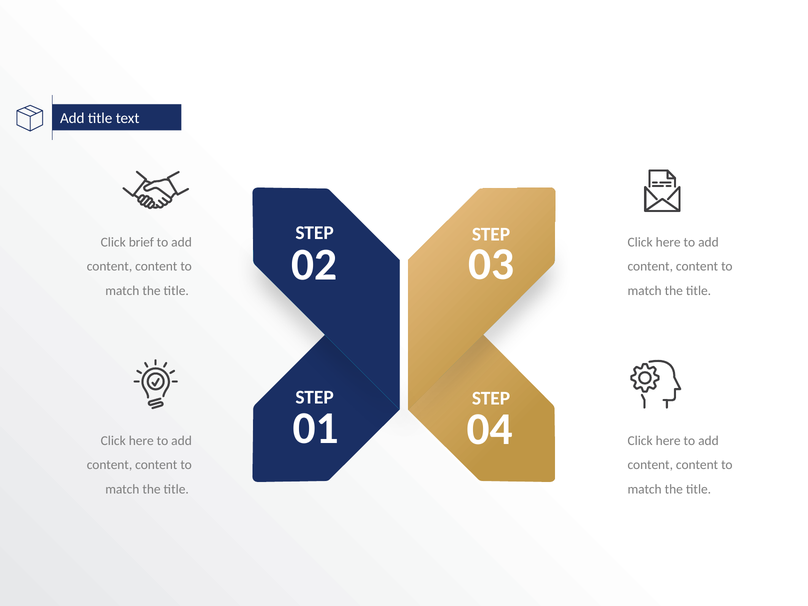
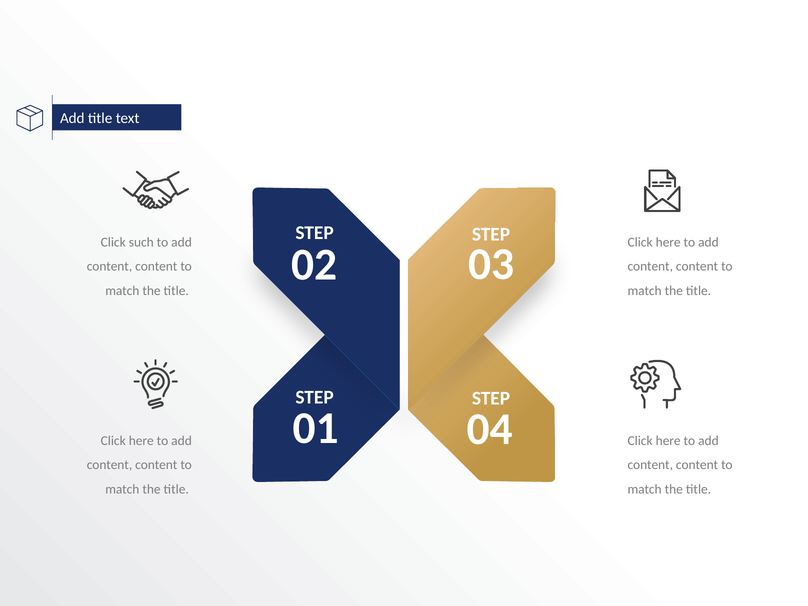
brief: brief -> such (141, 242)
